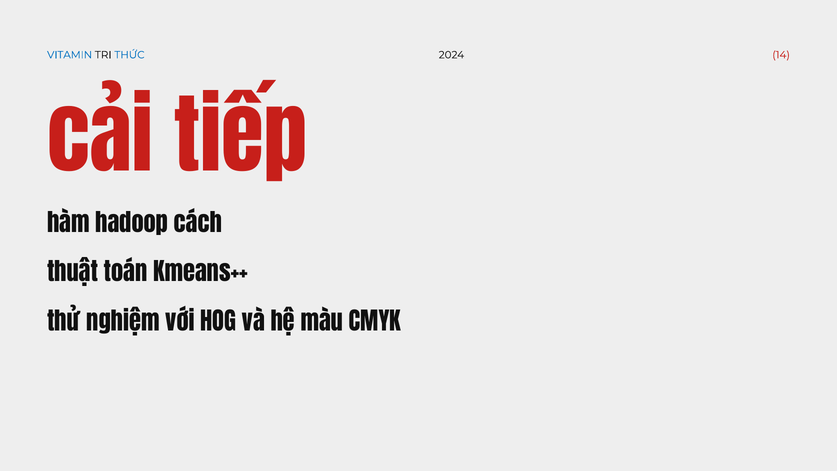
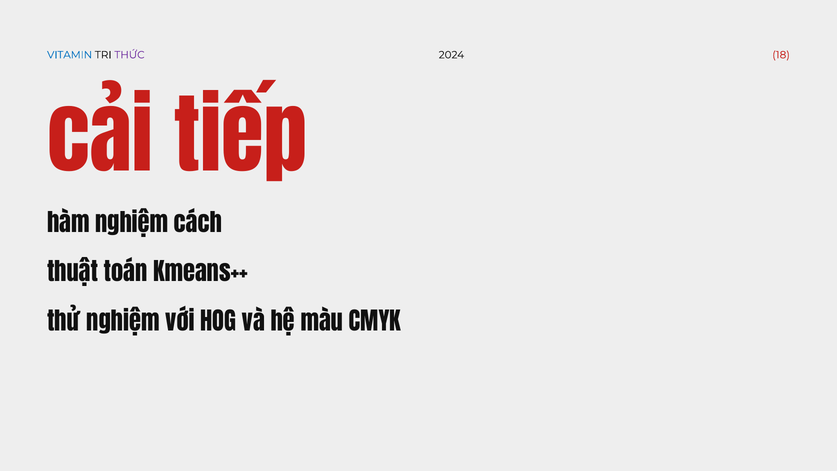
THỨC colour: blue -> purple (129, 55)
14: 14 -> 18 (781, 55)
hàm hadoop: hadoop -> nghiệm (132, 224)
